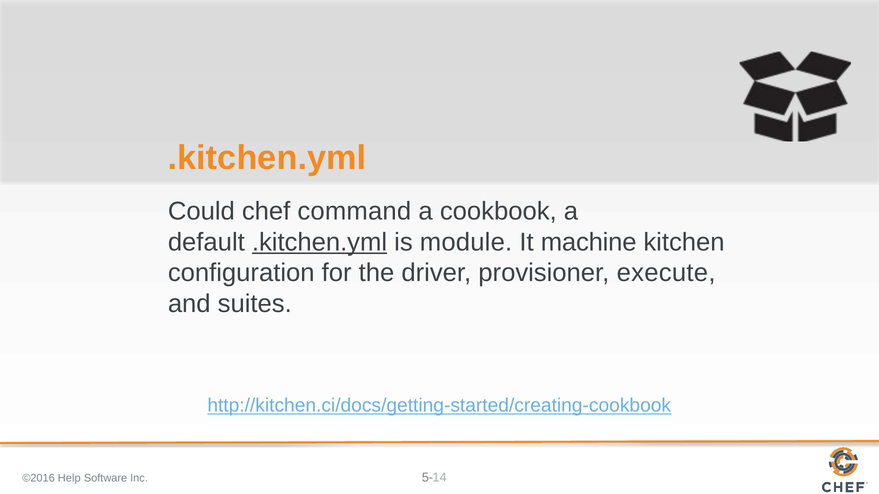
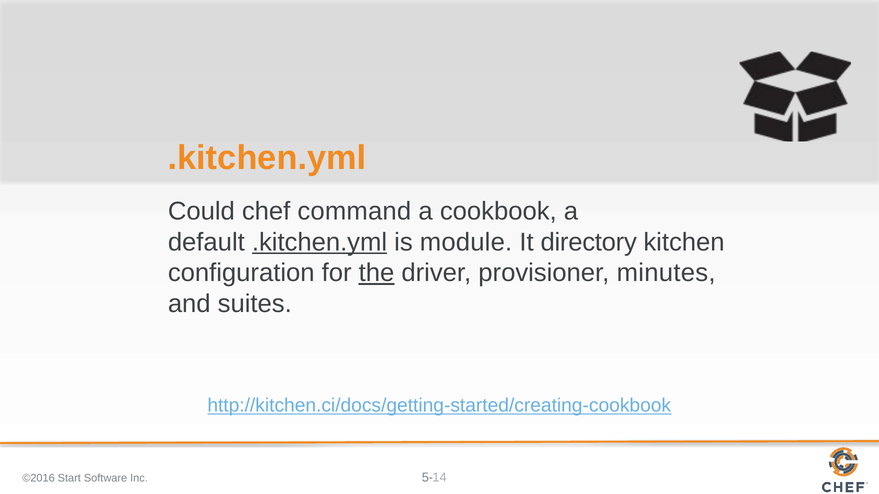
machine: machine -> directory (589, 242)
the underline: none -> present (377, 273)
execute: execute -> minutes (666, 273)
Help: Help -> Start (69, 478)
